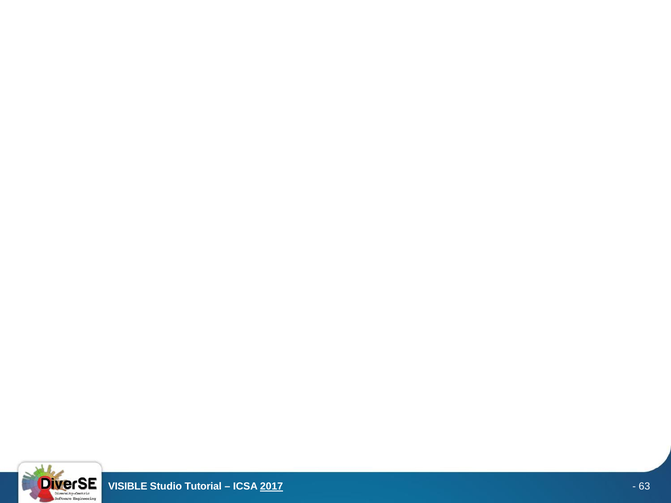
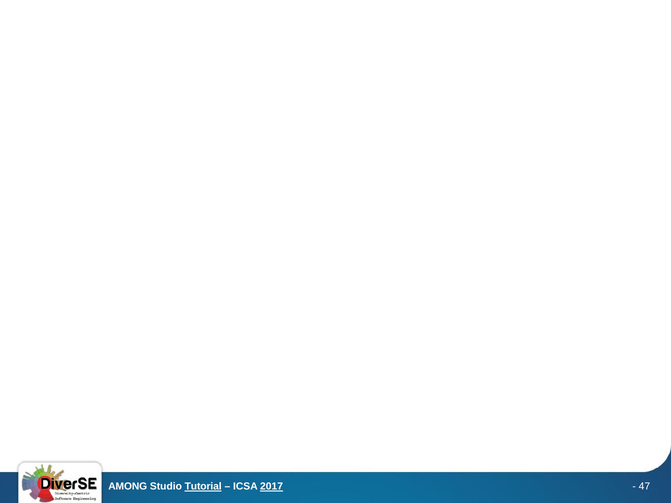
VISIBLE: VISIBLE -> AMONG (128, 487)
Tutorial underline: none -> present (203, 487)
63: 63 -> 47 (644, 487)
